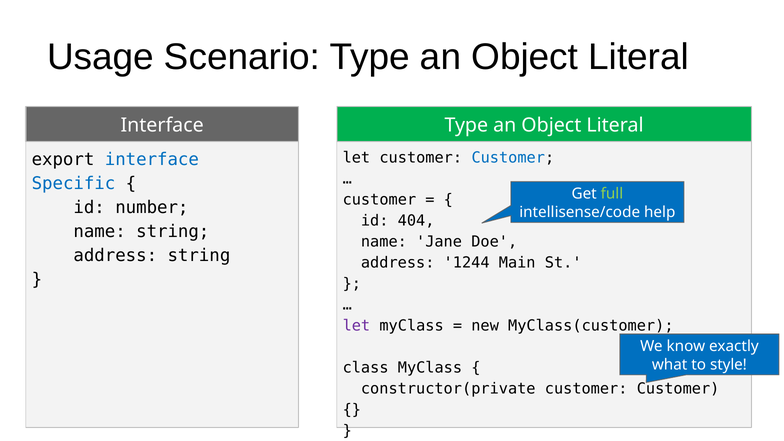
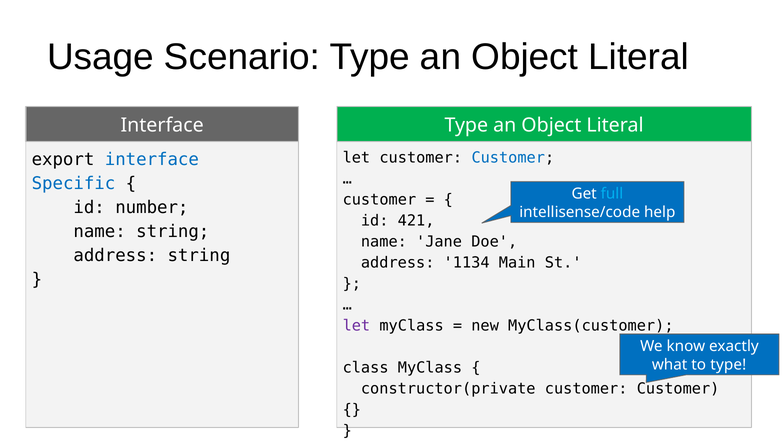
full colour: light green -> light blue (612, 194)
404: 404 -> 421 (416, 221)
1244: 1244 -> 1134 (467, 263)
to style: style -> type (728, 365)
